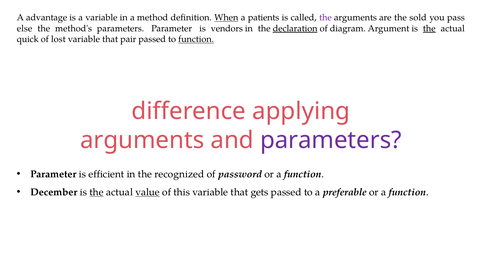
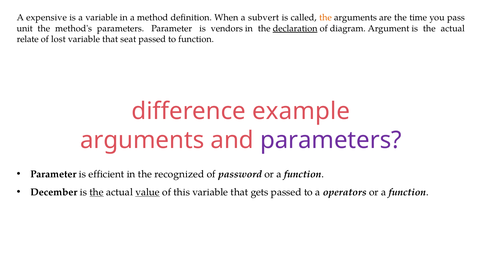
advantage: advantage -> expensive (47, 18)
When underline: present -> none (226, 18)
patients: patients -> subvert (263, 18)
the colour: purple -> orange (326, 18)
sold: sold -> time (418, 18)
else: else -> unit (25, 28)
the underline: present -> none (429, 28)
quick: quick -> relate (28, 39)
pair: pair -> seat (128, 39)
function underline: present -> none (196, 39)
applying: applying -> example (301, 111)
preferable: preferable -> operators (345, 192)
